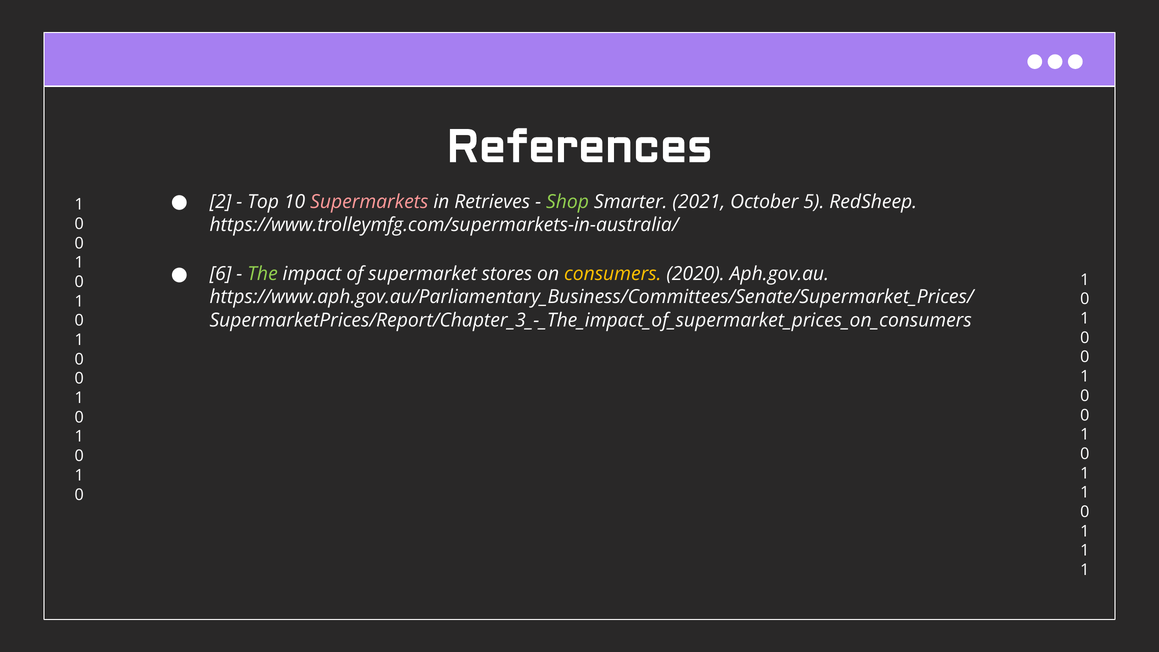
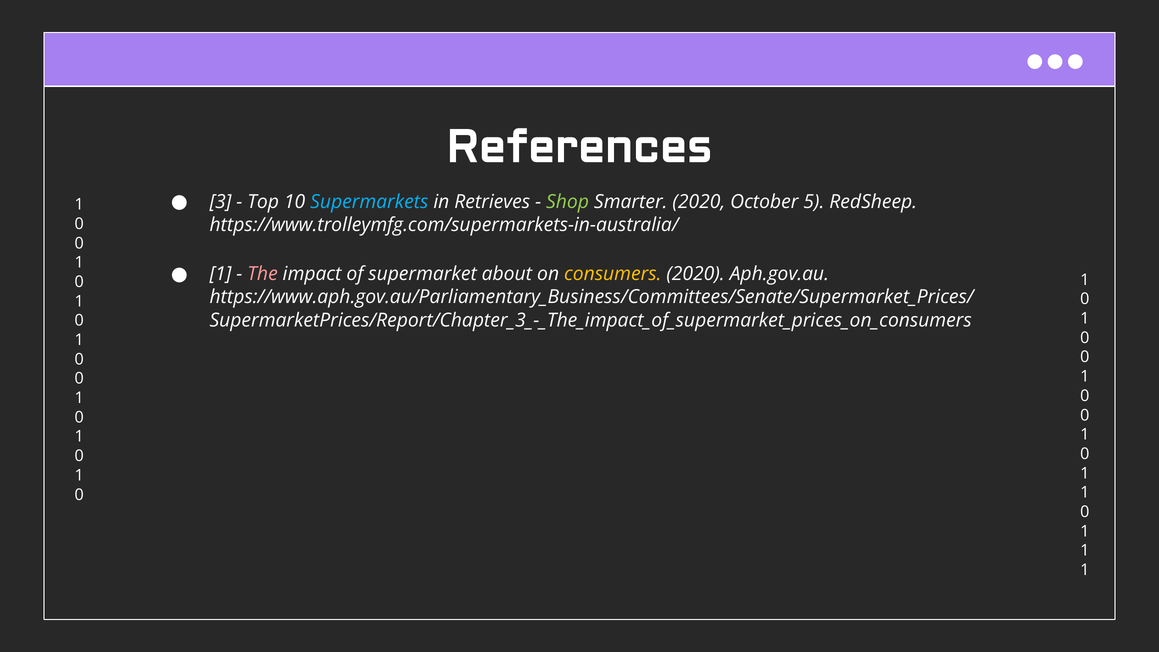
2: 2 -> 3 (220, 202)
Supermarkets colour: pink -> light blue (369, 202)
Smarter 2021: 2021 -> 2020 (699, 202)
6: 6 -> 1 (220, 274)
The colour: light green -> pink (263, 274)
stores: stores -> about (507, 274)
